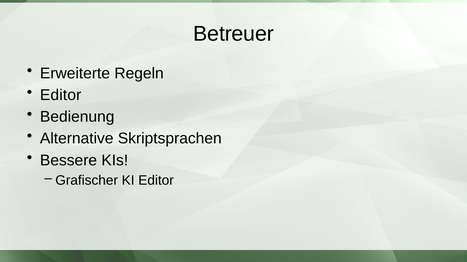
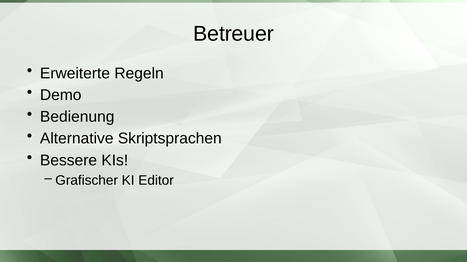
Editor: Editor -> Demo (61, 95)
